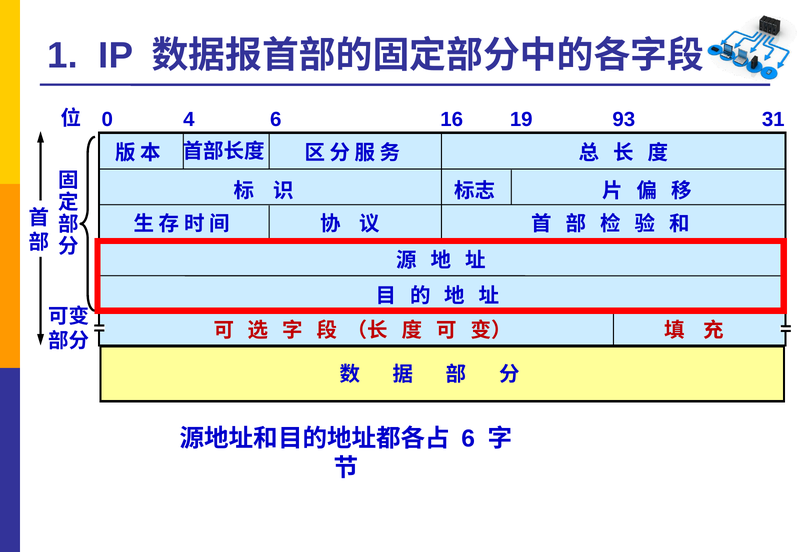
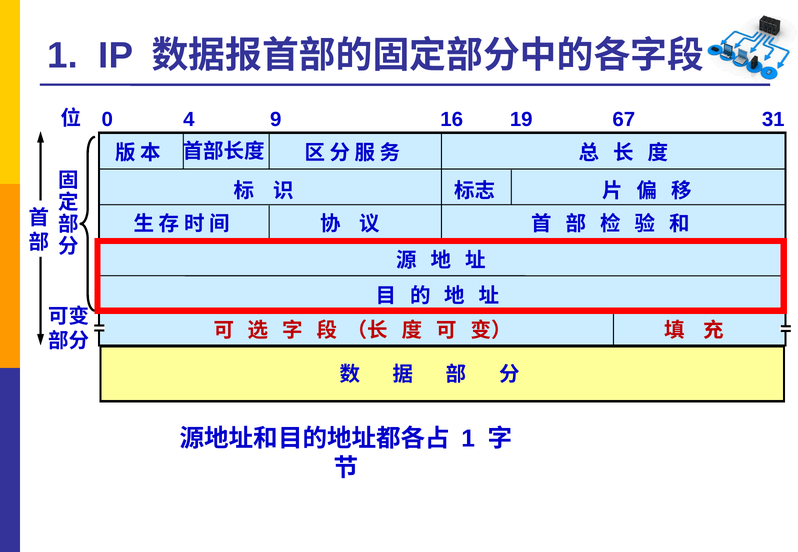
4 6: 6 -> 9 (276, 120)
93: 93 -> 67 (624, 120)
6: 6 -> 1 (468, 439)
